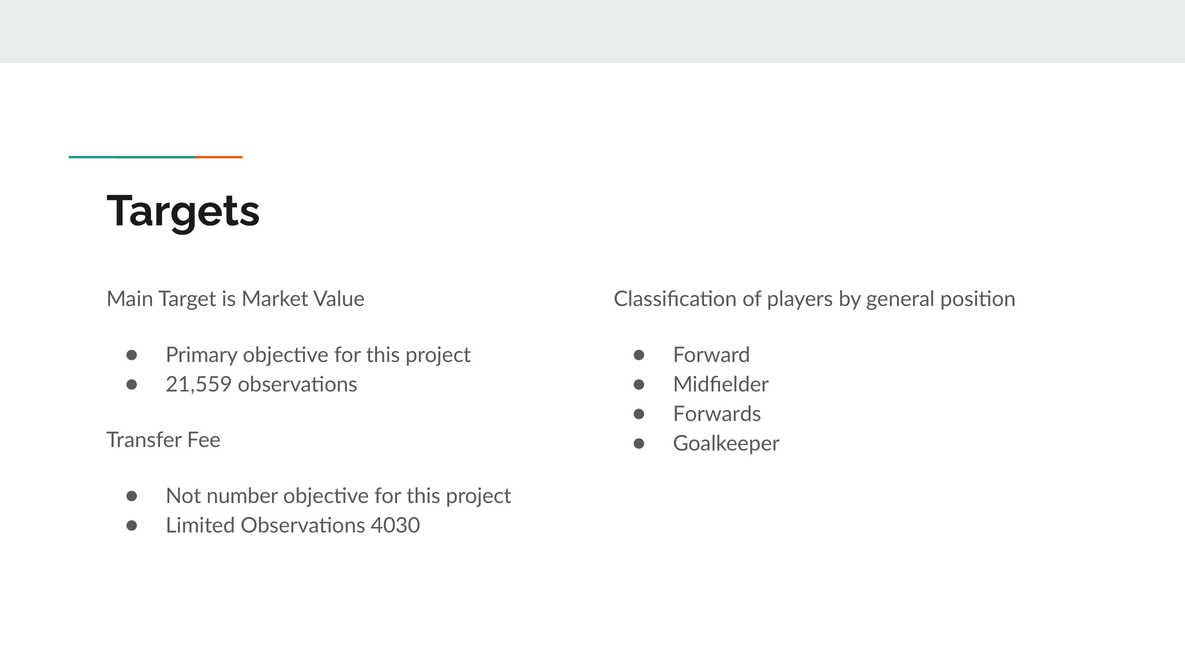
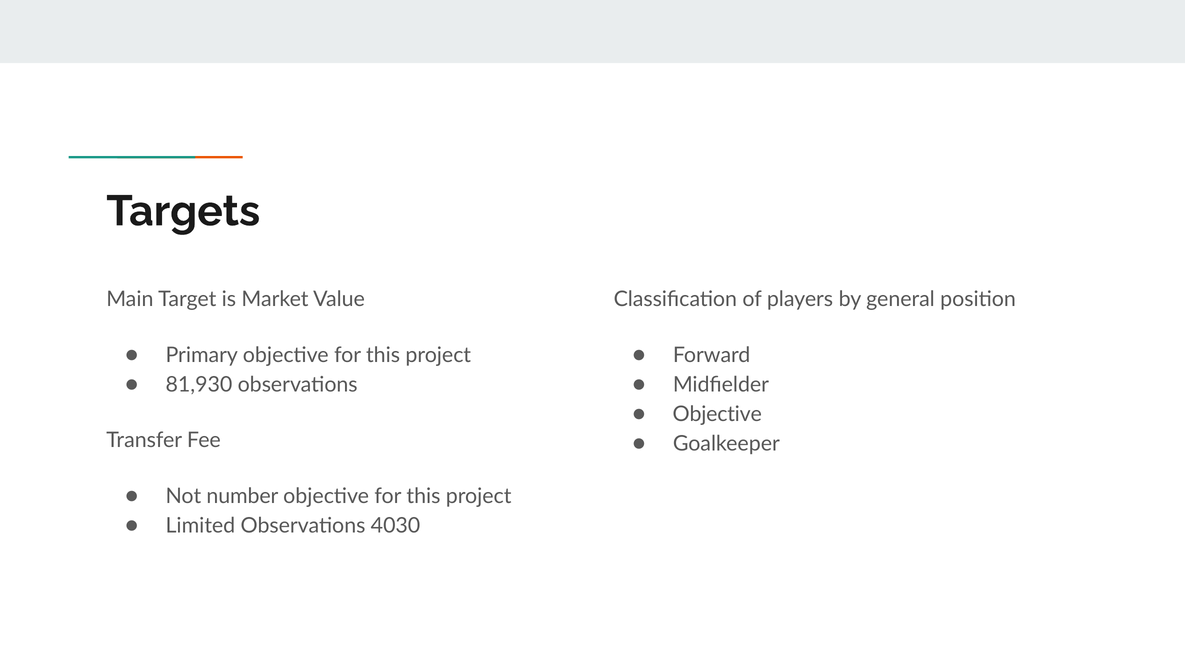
21,559: 21,559 -> 81,930 (199, 385)
Forwards: Forwards -> Objective (717, 414)
